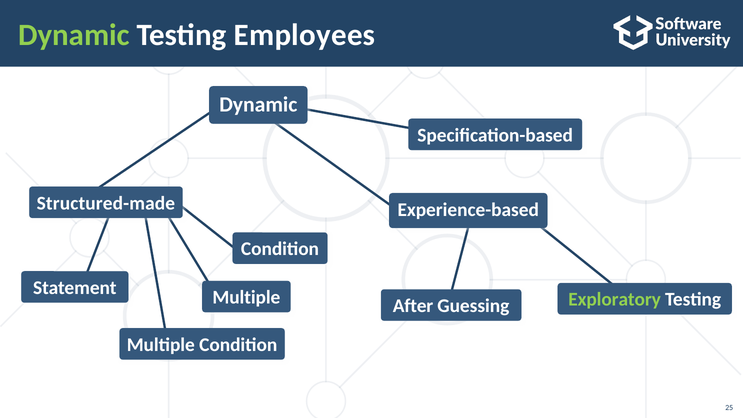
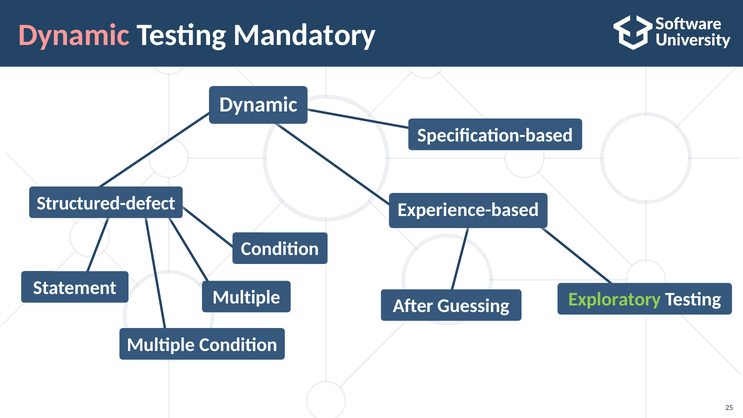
Dynamic colour: light green -> pink (74, 35)
Employees: Employees -> Mandatory (305, 35)
Structured-made: Structured-made -> Structured-defect (106, 203)
